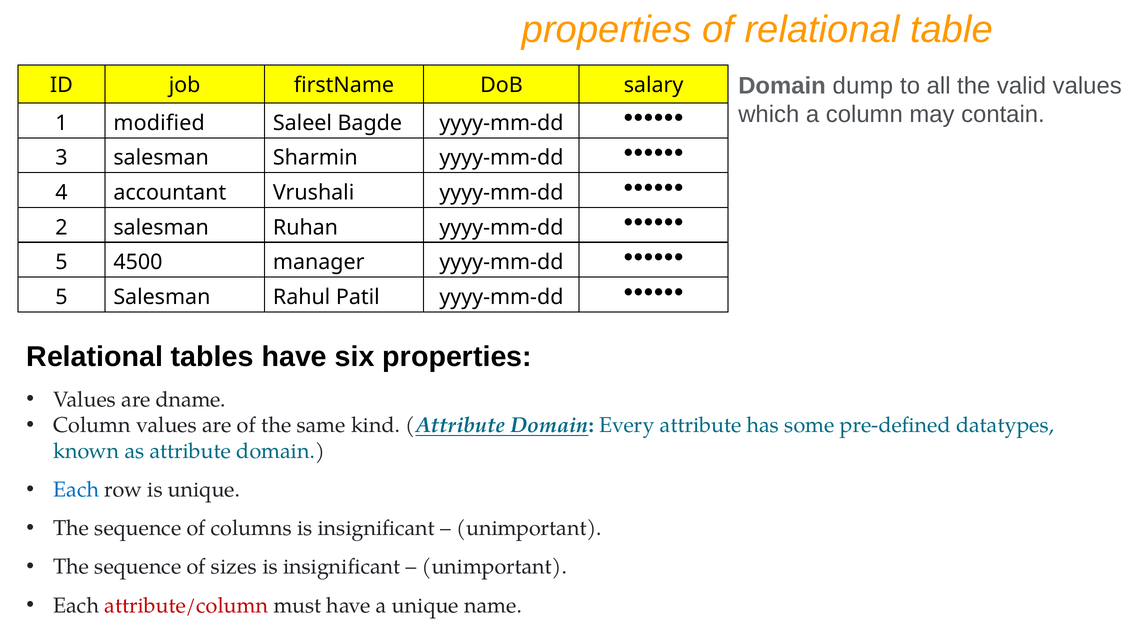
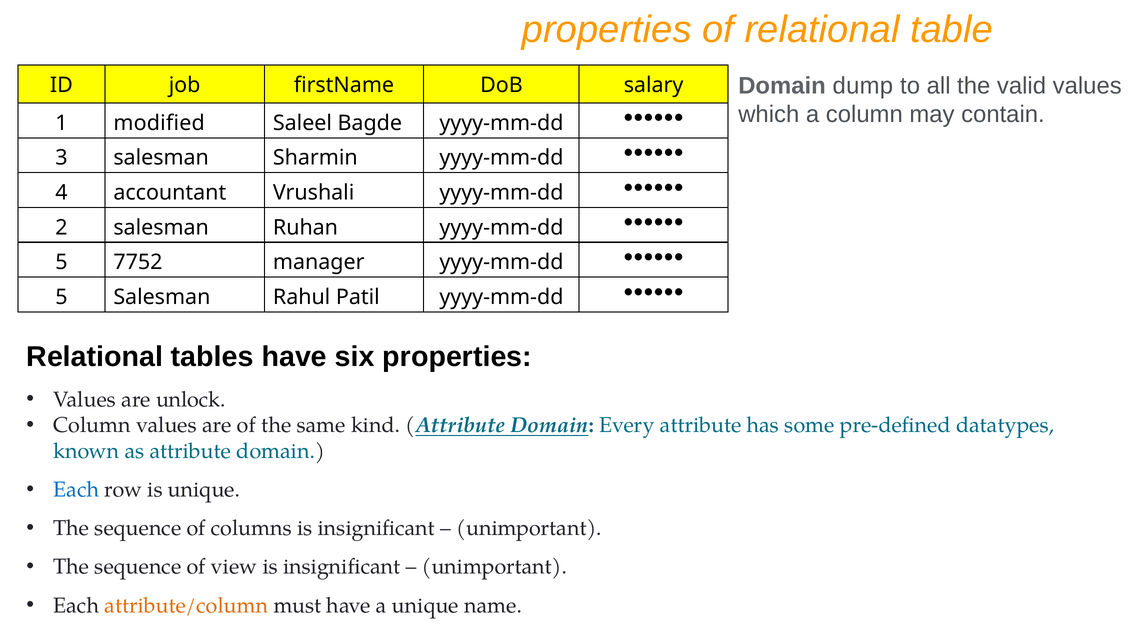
4500: 4500 -> 7752 (138, 262)
dname: dname -> unlock (191, 399)
sizes: sizes -> view (234, 567)
attribute/column colour: red -> orange (186, 606)
